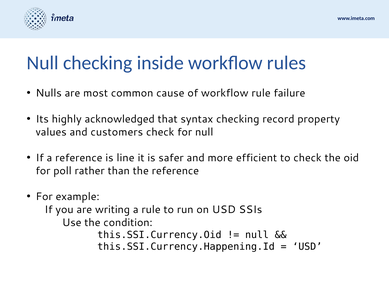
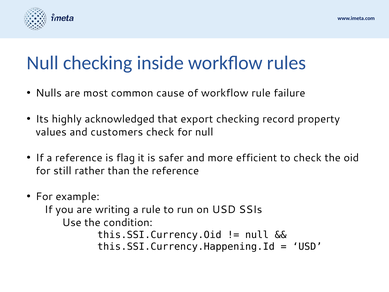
syntax: syntax -> export (197, 119)
line: line -> flag (126, 158)
poll: poll -> still (62, 171)
